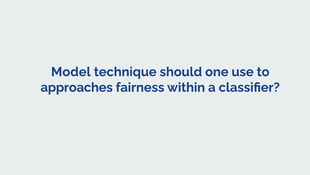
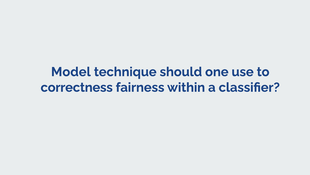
approaches: approaches -> correctness (77, 87)
